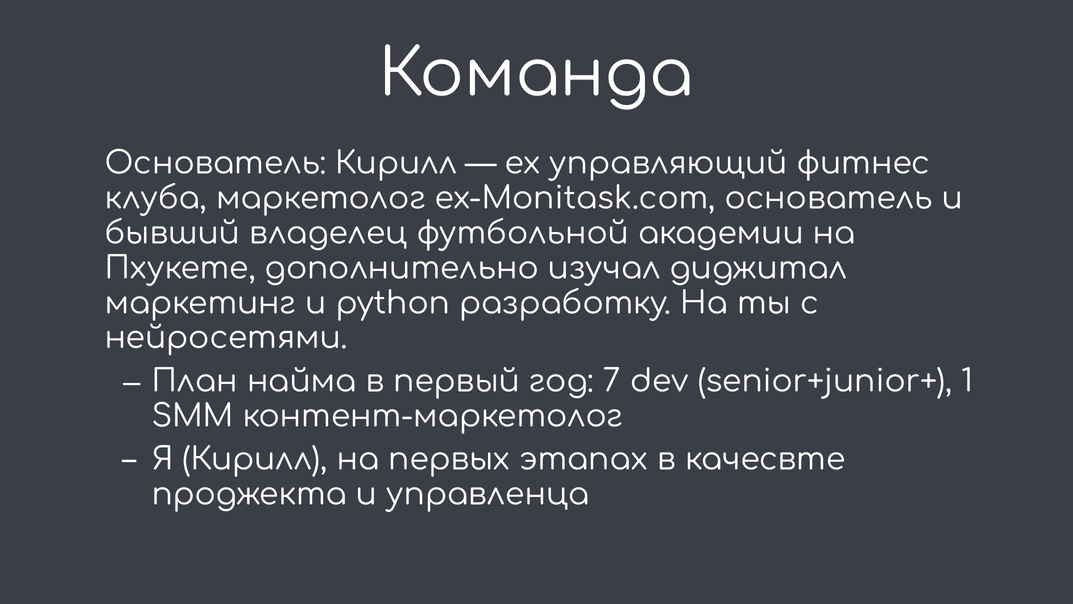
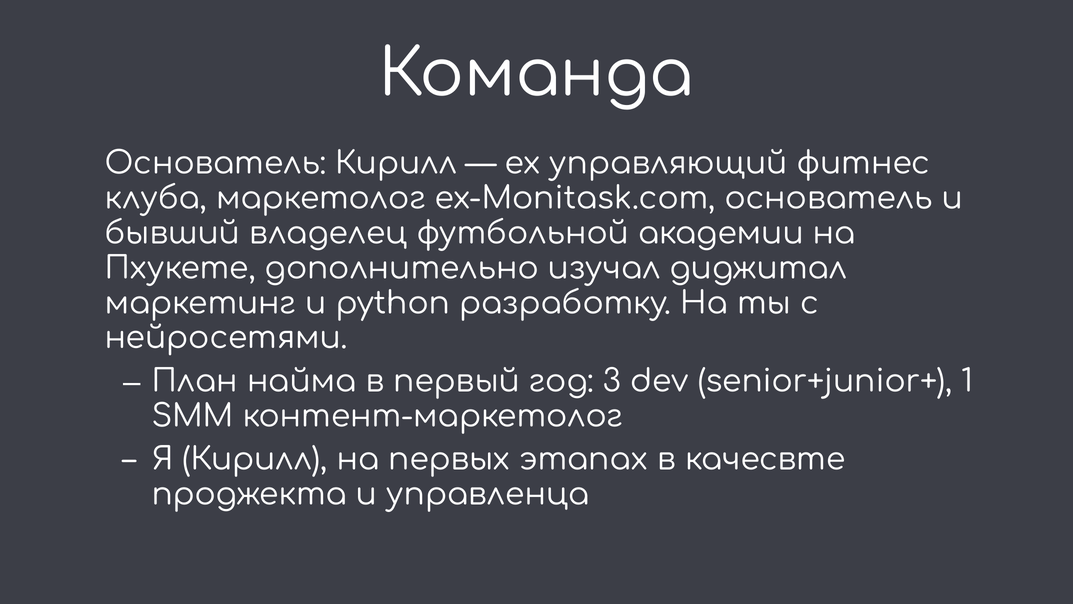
7: 7 -> 3 (612, 381)
